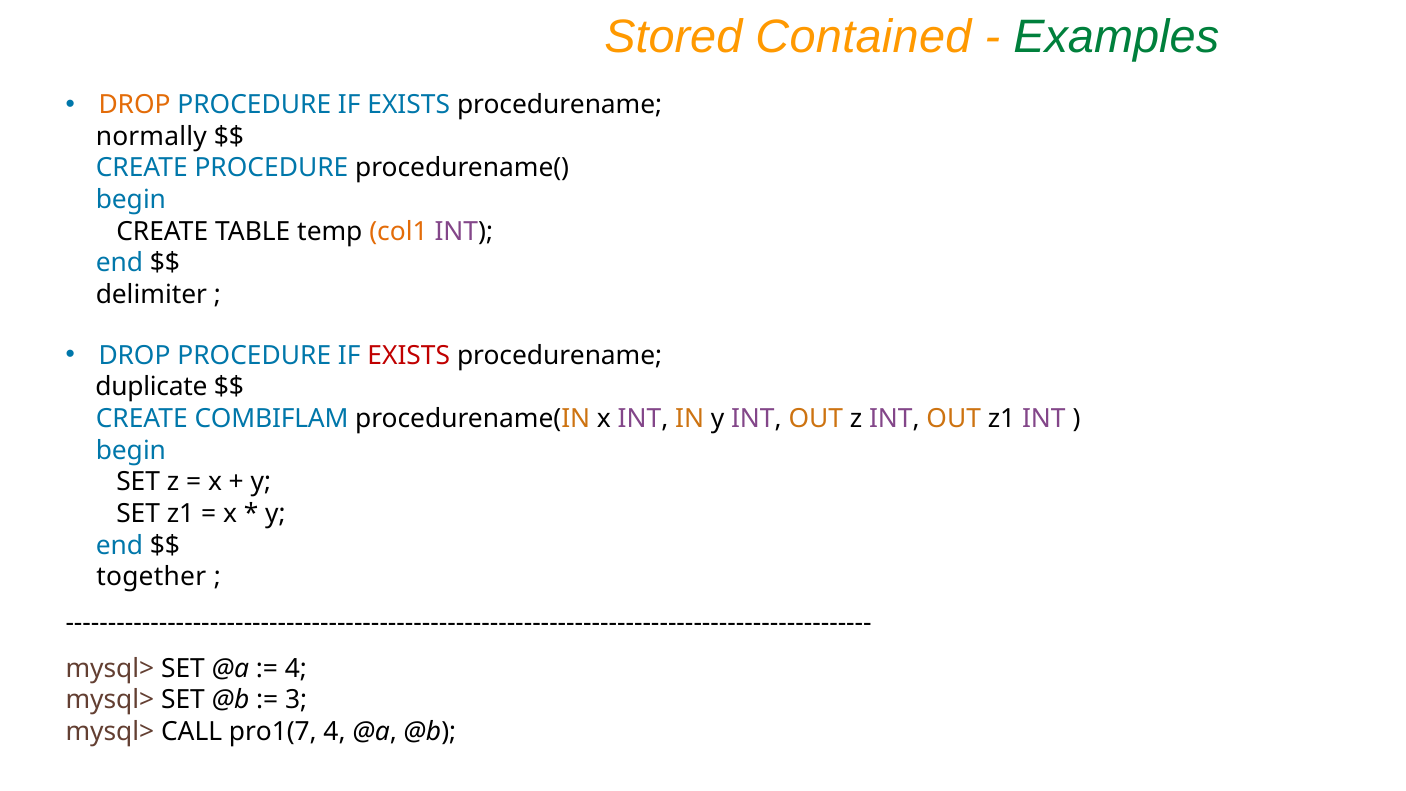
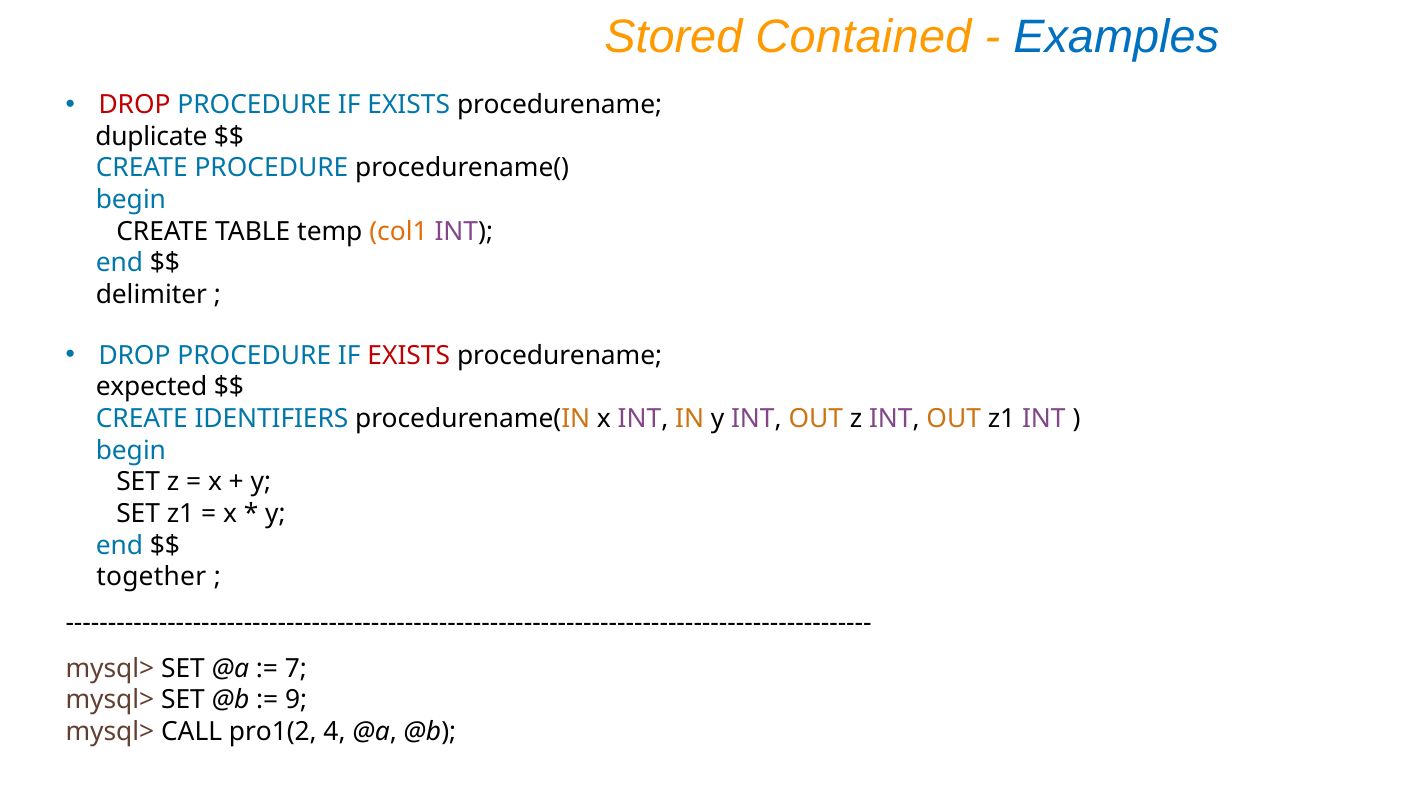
Examples colour: green -> blue (1116, 37)
DROP colour: orange -> red (135, 105)
normally: normally -> duplicate (152, 137)
duplicate: duplicate -> expected (151, 387)
COMBIFLAM: COMBIFLAM -> IDENTIFIERS (271, 419)
4: 4 -> 7 (296, 668)
3: 3 -> 9 (296, 700)
pro1(7: pro1(7 -> pro1(2 (273, 732)
